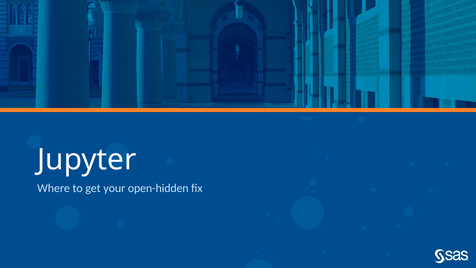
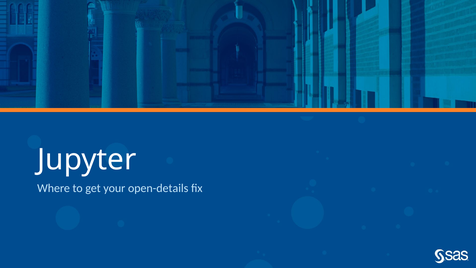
open-hidden: open-hidden -> open-details (158, 188)
